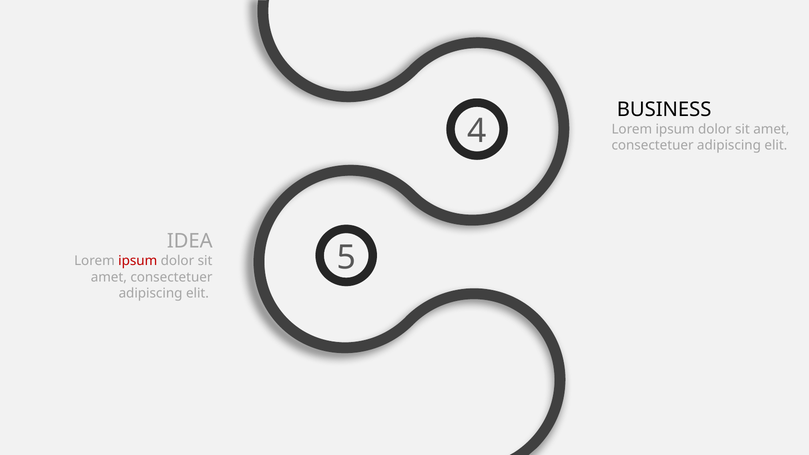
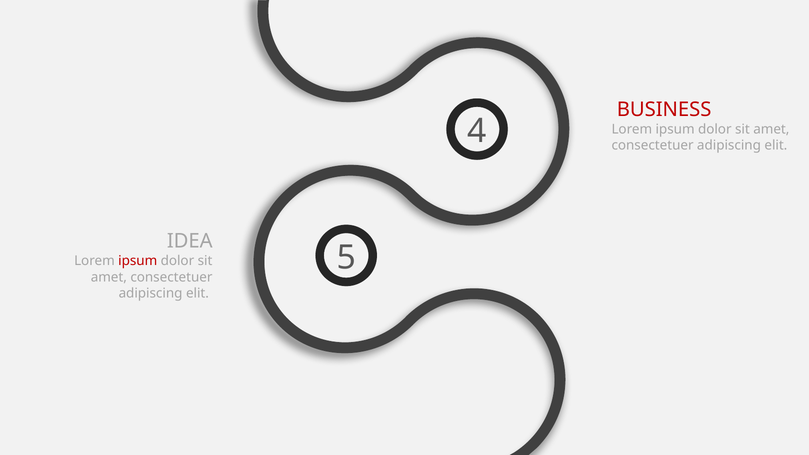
BUSINESS colour: black -> red (664, 109)
